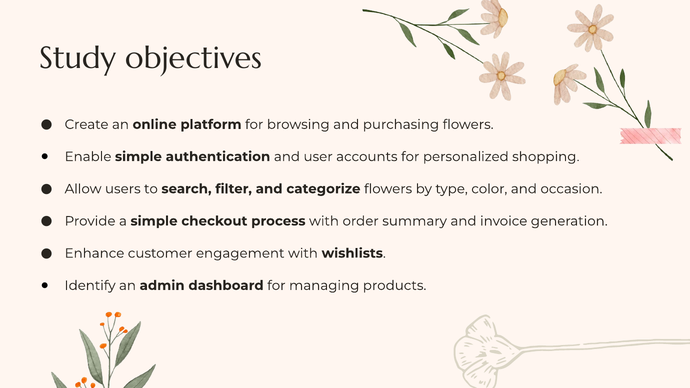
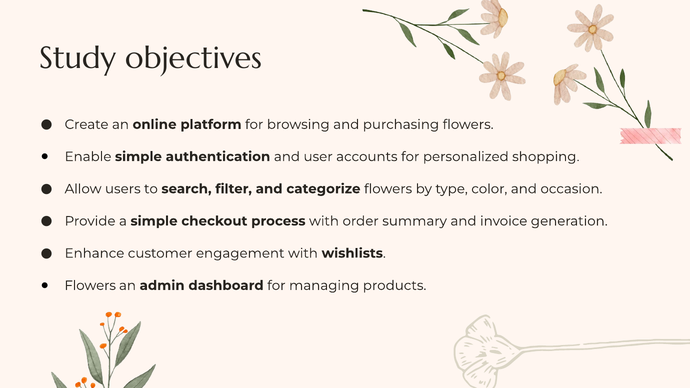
Identify: Identify -> Flowers (90, 286)
